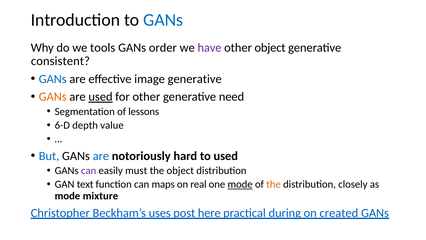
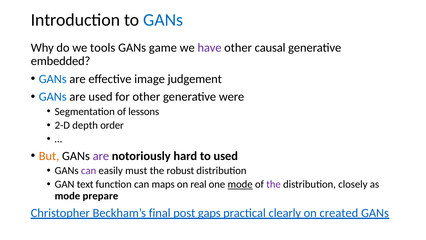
order: order -> game (163, 48)
other object: object -> causal (270, 48)
consistent: consistent -> embedded (61, 61)
image generative: generative -> judgement (195, 79)
GANs colour: orange -> blue (53, 97)
used underline: present -> none (101, 97)
need: need -> were (232, 97)
6-D: 6-D -> 2-D (62, 125)
value: value -> order (112, 125)
But colour: blue -> orange (49, 156)
are colour: blue -> purple (101, 156)
the object: object -> robust (180, 170)
the colour: orange -> purple (274, 184)
mixture: mixture -> prepare (100, 196)
uses: uses -> final (160, 213)
here: here -> gaps (209, 213)
during: during -> clearly (285, 213)
